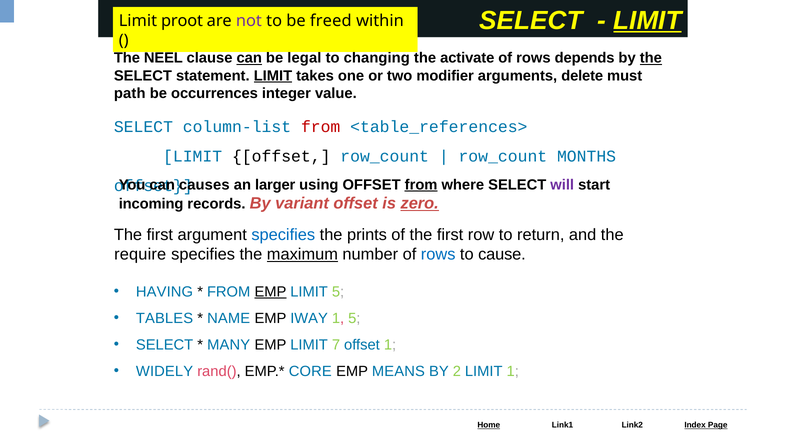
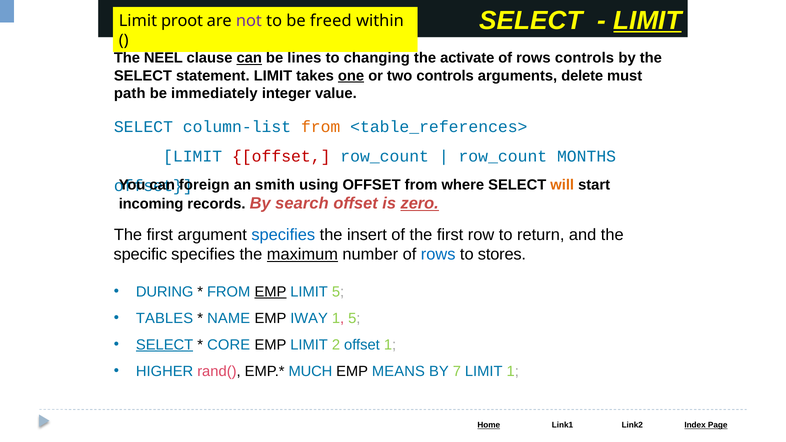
legal: legal -> lines (304, 58)
rows depends: depends -> controls (584, 58)
the underline: present -> none (651, 58)
LIMIT underline: present -> none (273, 76)
one underline: none -> present (351, 76)
two modifier: modifier -> controls (445, 76)
occurrences: occurrences -> immediately (214, 93)
from colour: red -> orange (321, 127)
offset colour: black -> red (281, 156)
causes: causes -> foreign (204, 185)
larger: larger -> smith (275, 185)
from underline: present -> none (421, 185)
will colour: purple -> orange (562, 185)
variant: variant -> search (302, 203)
prints: prints -> insert (367, 235)
require: require -> specific (140, 255)
cause: cause -> stores (502, 255)
HAVING: HAVING -> DURING (165, 292)
SELECT underline: none -> present (165, 345)
MANY: MANY -> CORE (229, 345)
7: 7 -> 2 (336, 345)
WIDELY: WIDELY -> HIGHER (165, 371)
CORE: CORE -> MUCH (310, 371)
2: 2 -> 7 (457, 371)
